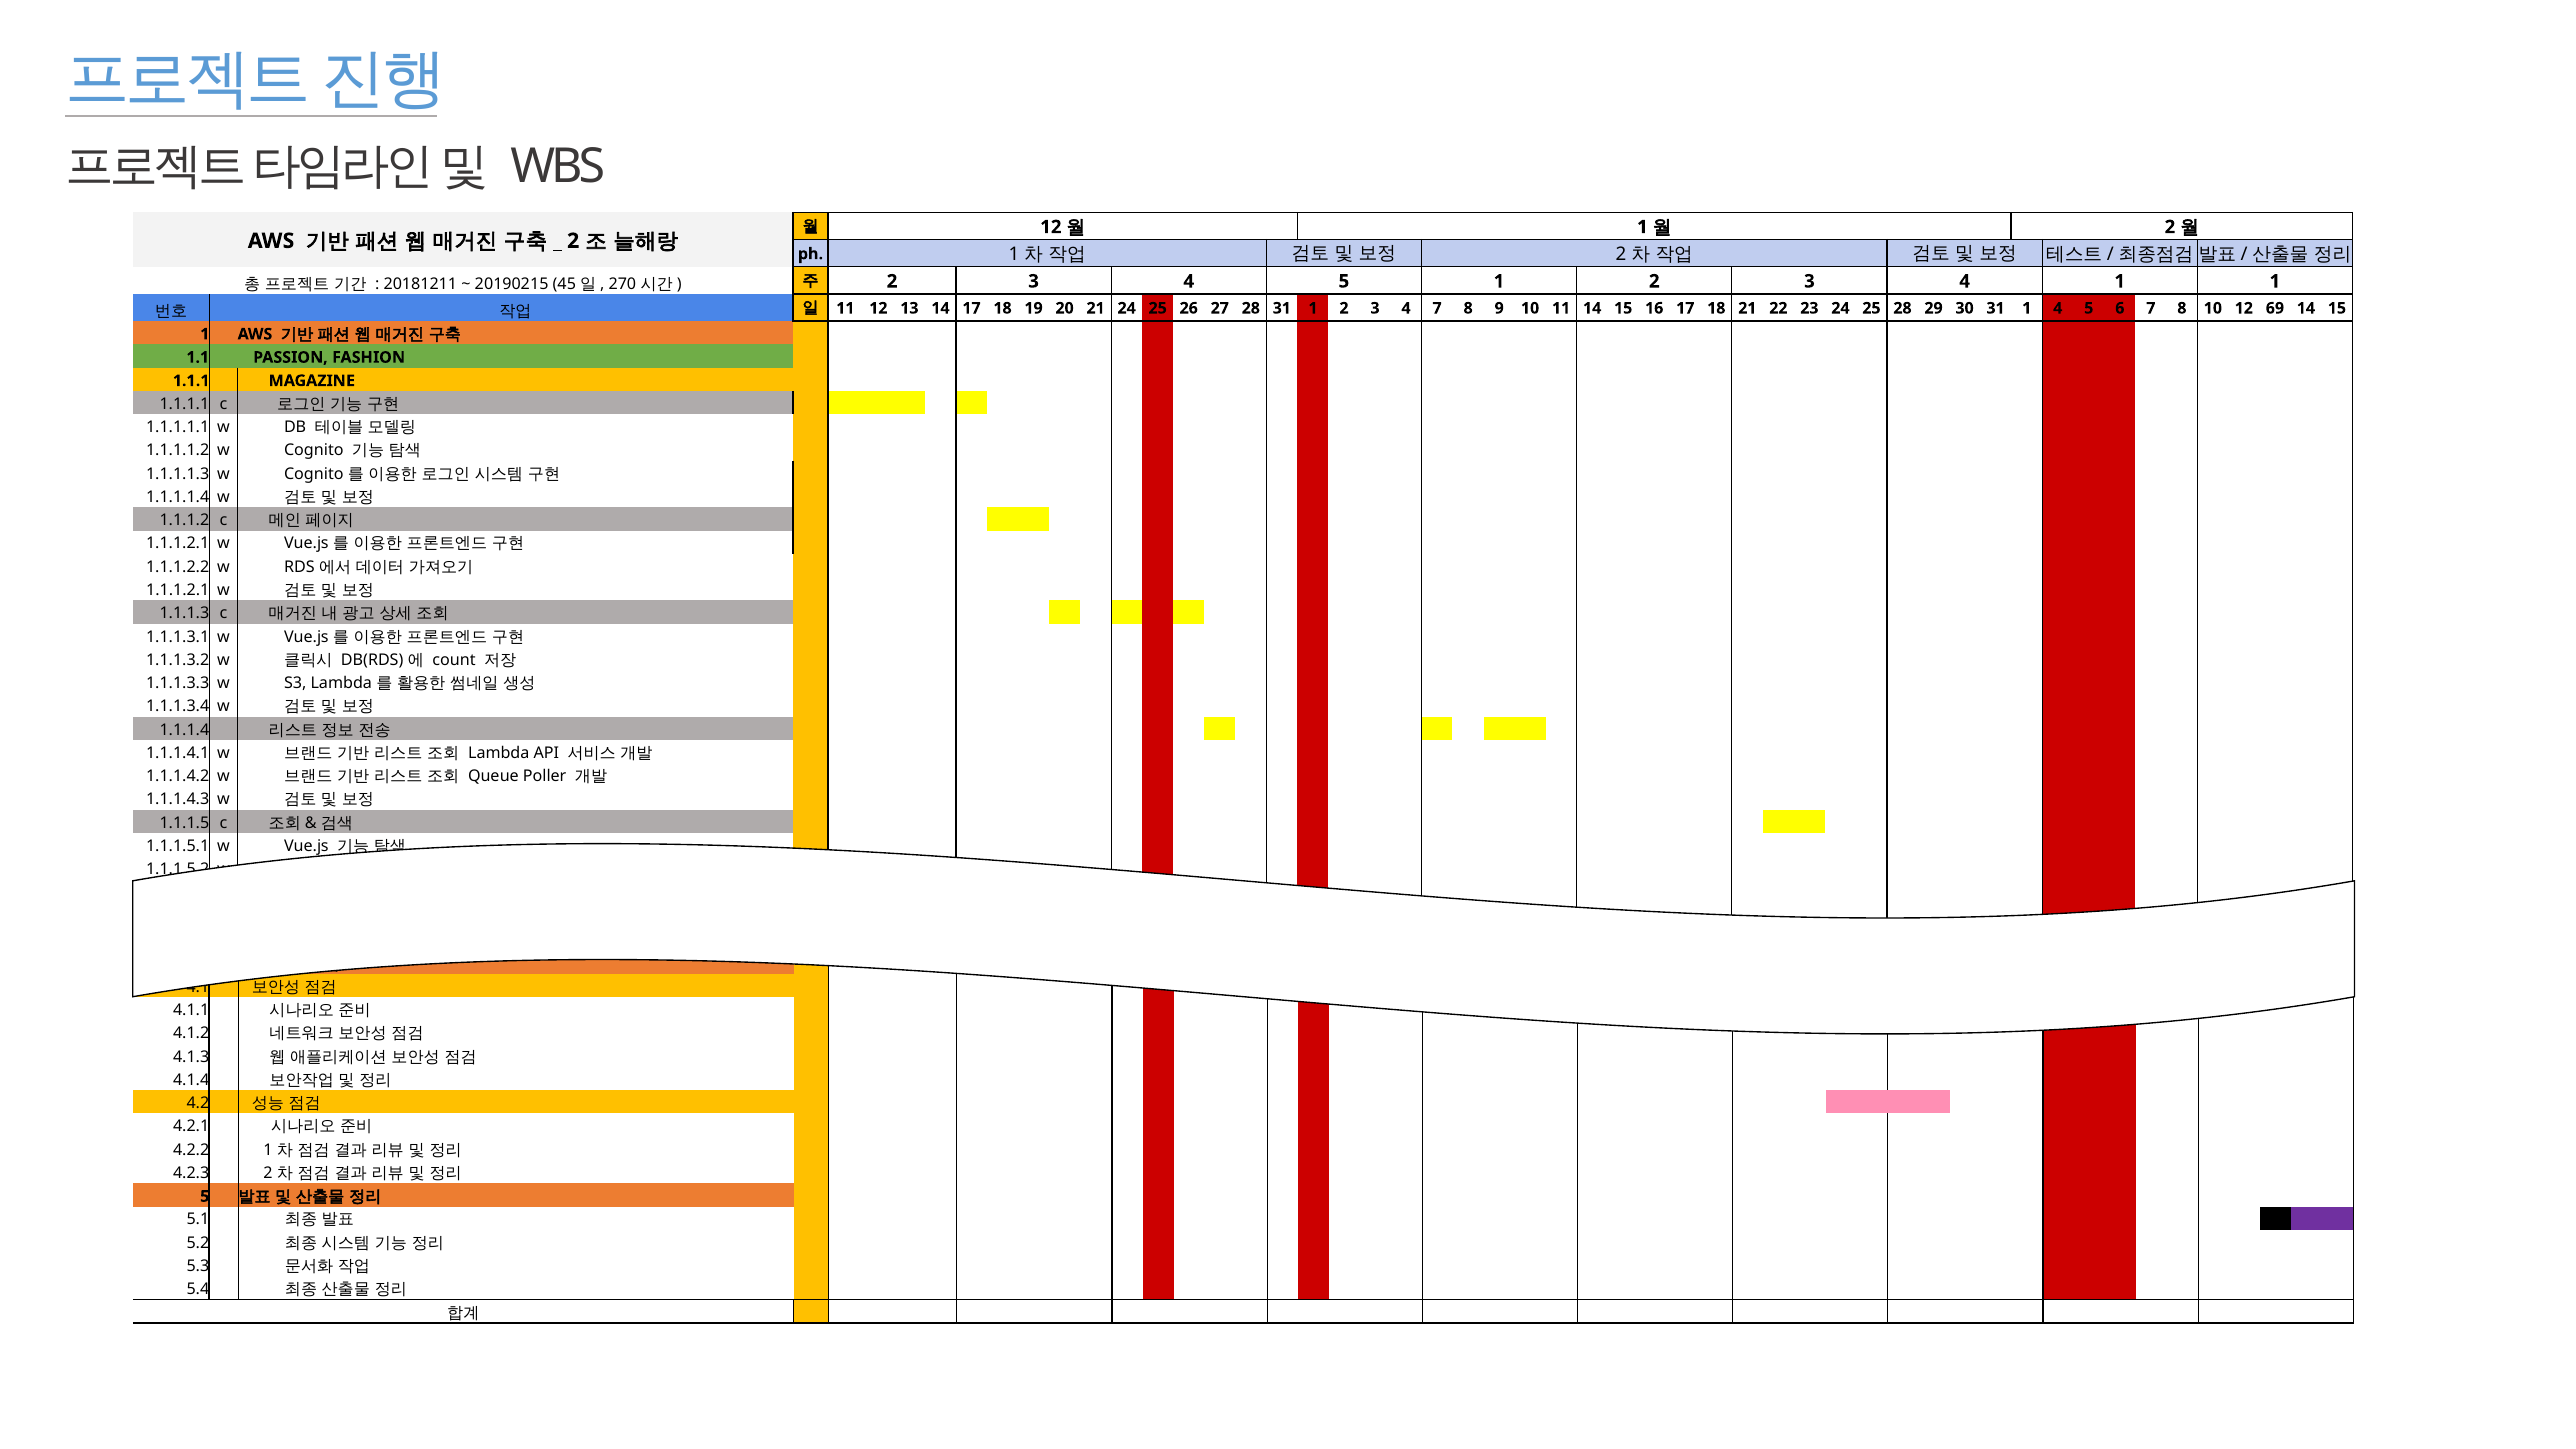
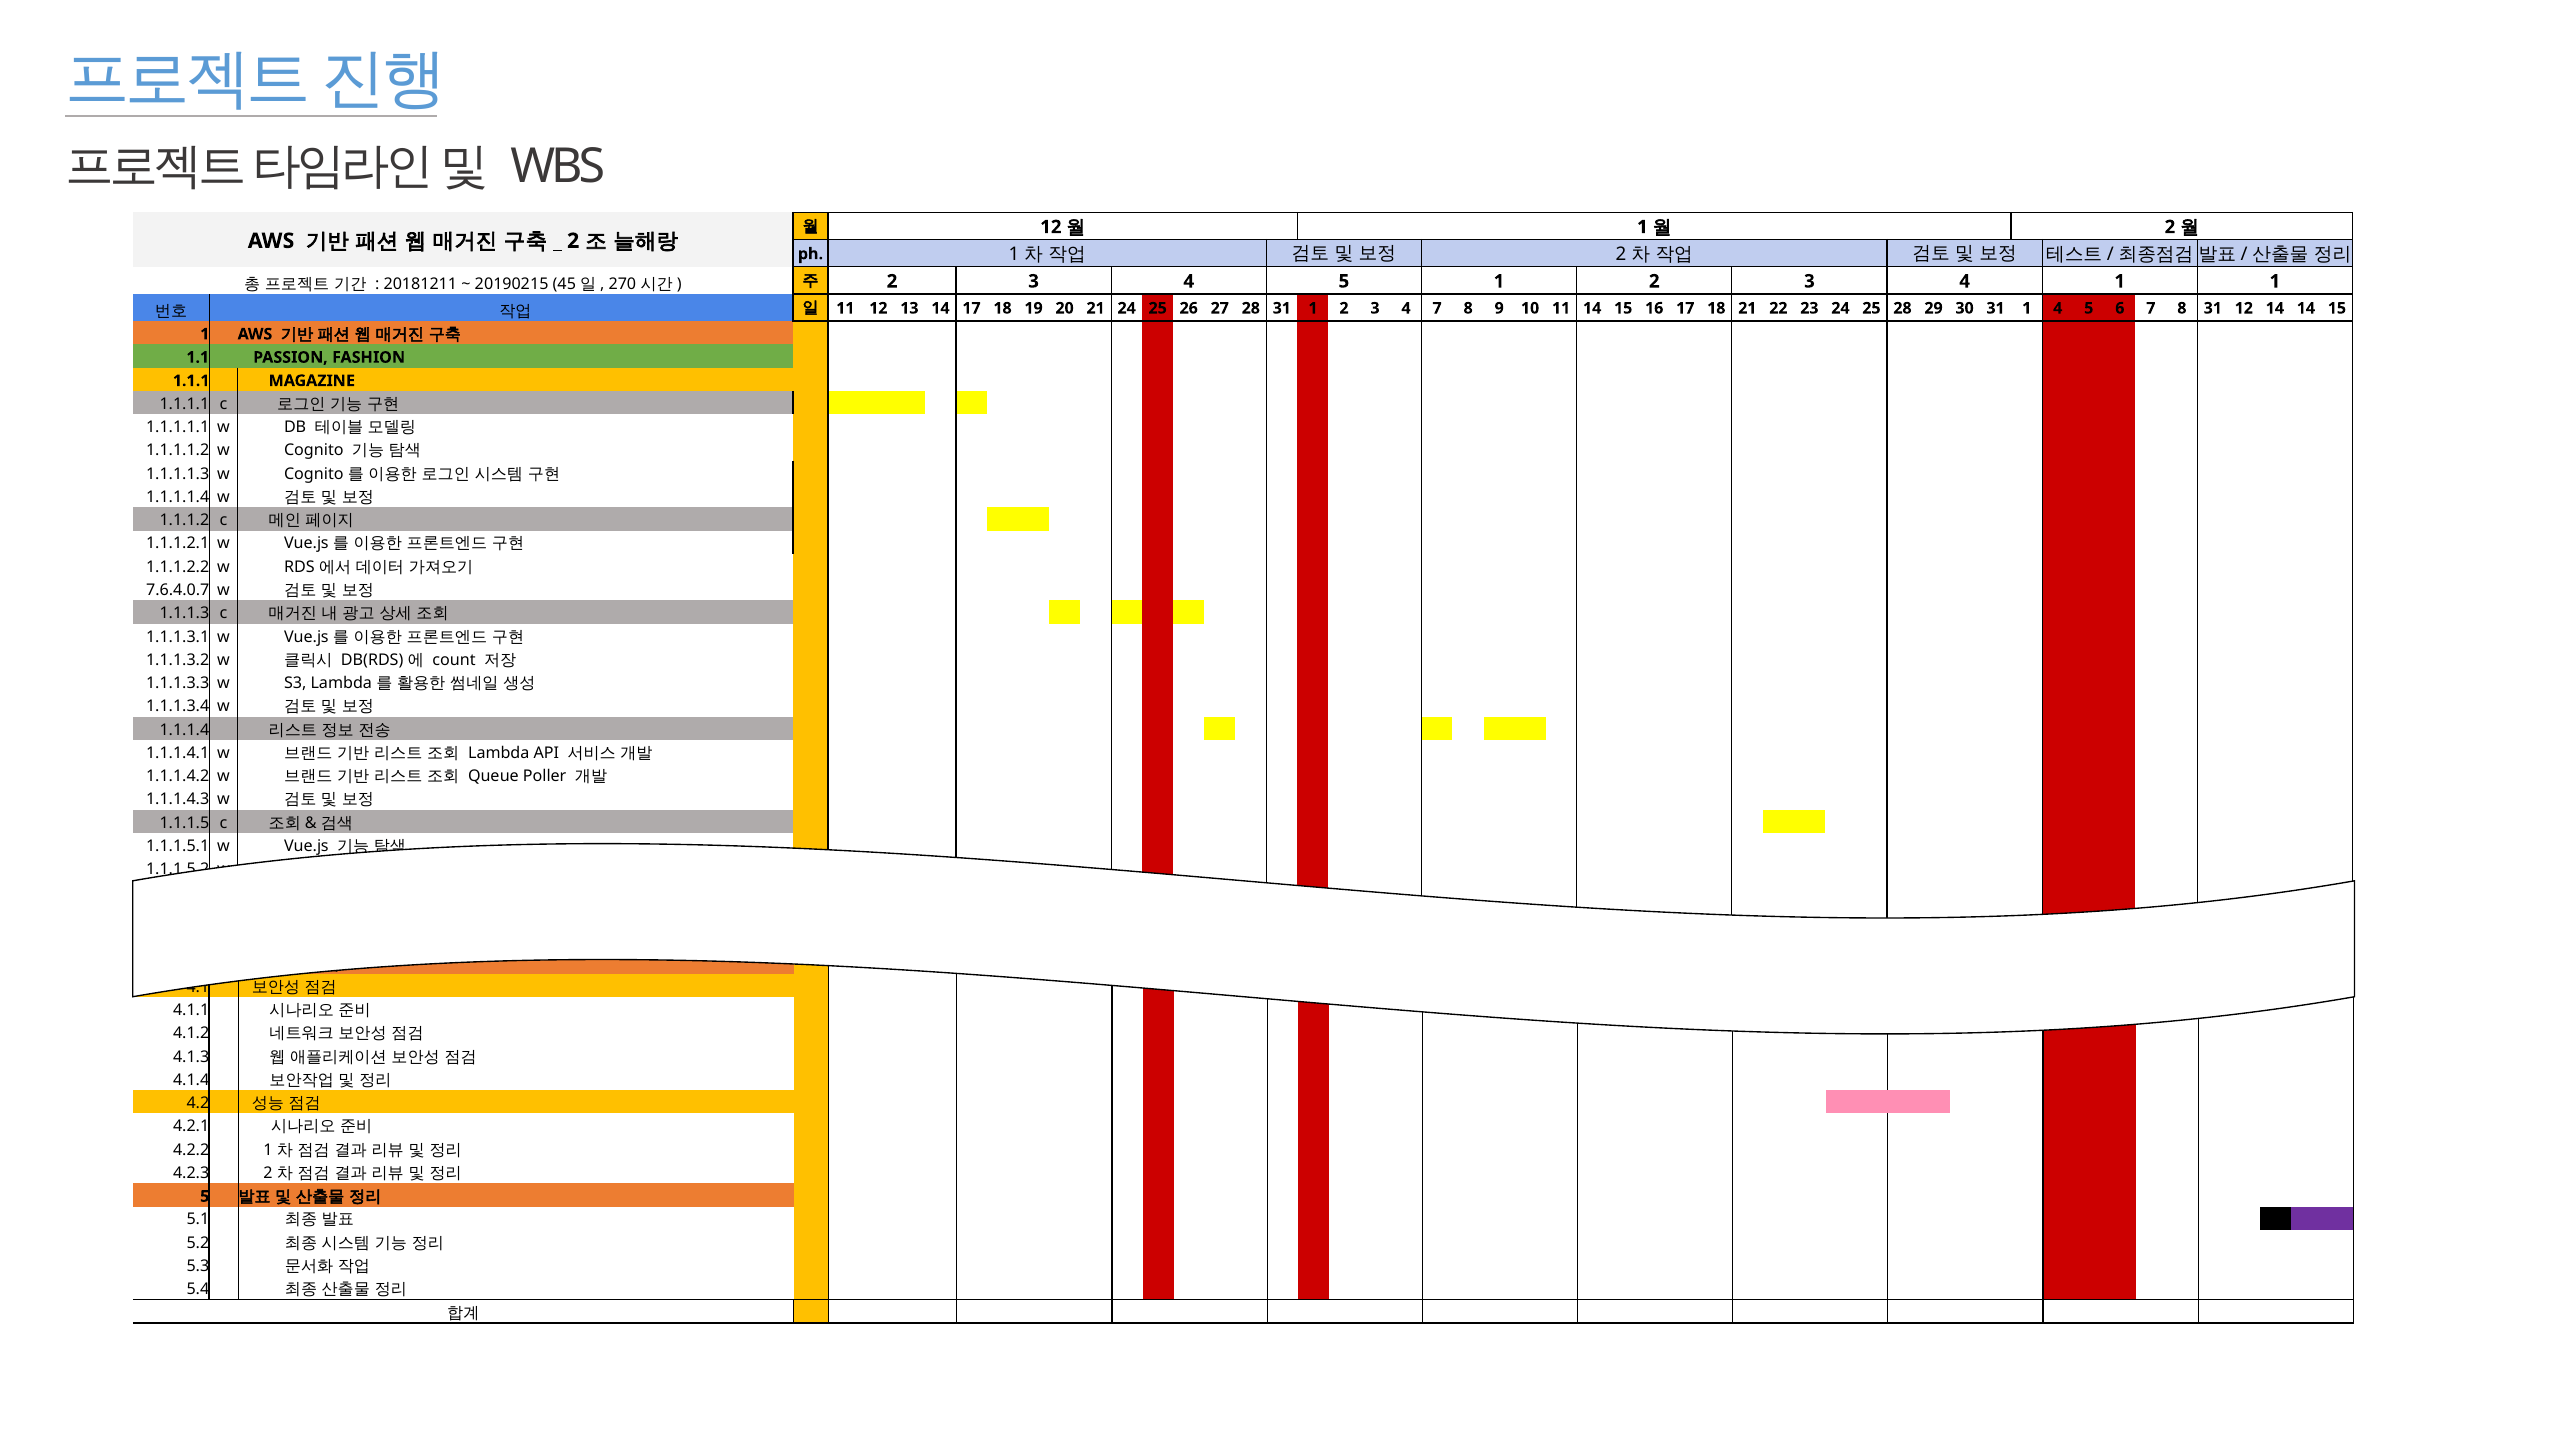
8 10: 10 -> 31 (2213, 308)
12 69: 69 -> 14 (2275, 308)
1.1.1.2.1: 1.1.1.2.1 -> 7.6.4.0.7 (178, 590)
